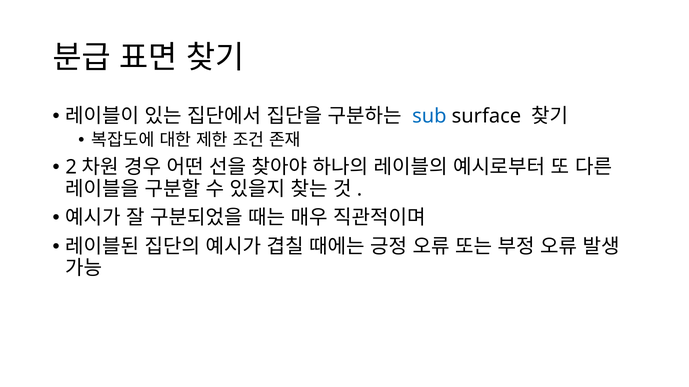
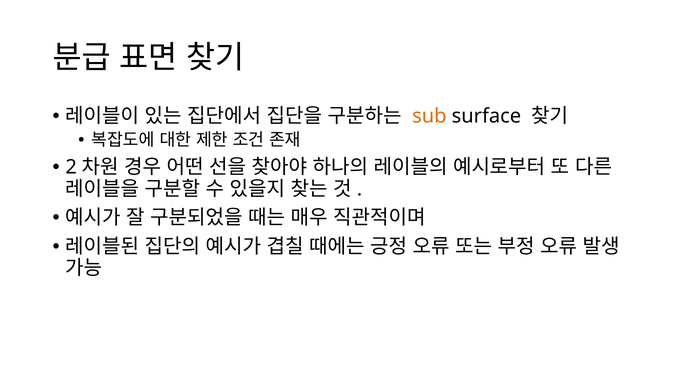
sub colour: blue -> orange (429, 116)
